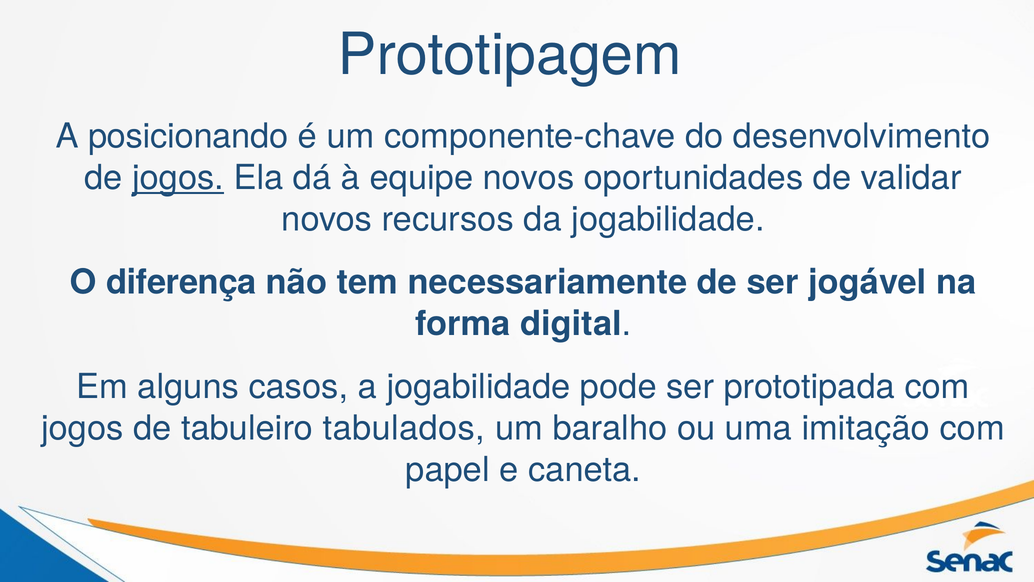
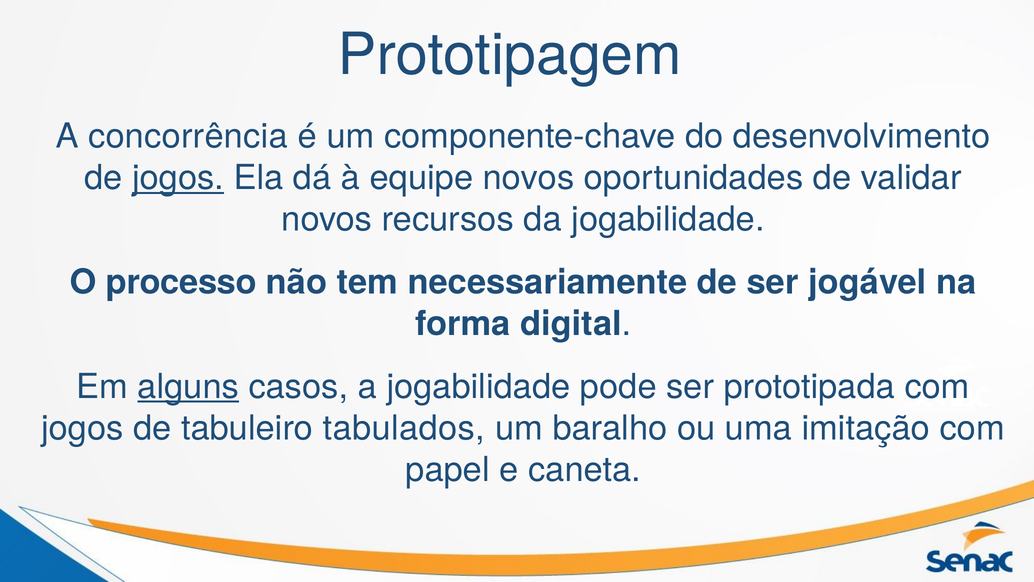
posicionando: posicionando -> concorrência (188, 136)
diferença: diferença -> processo (181, 282)
alguns underline: none -> present (188, 387)
